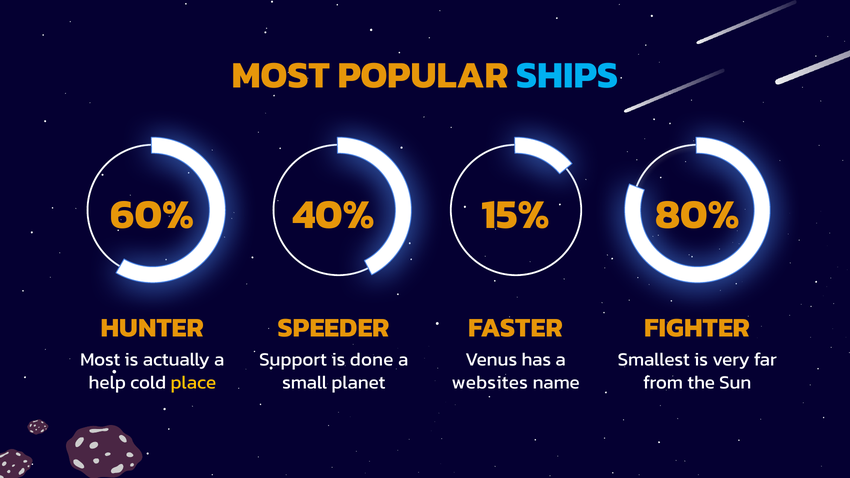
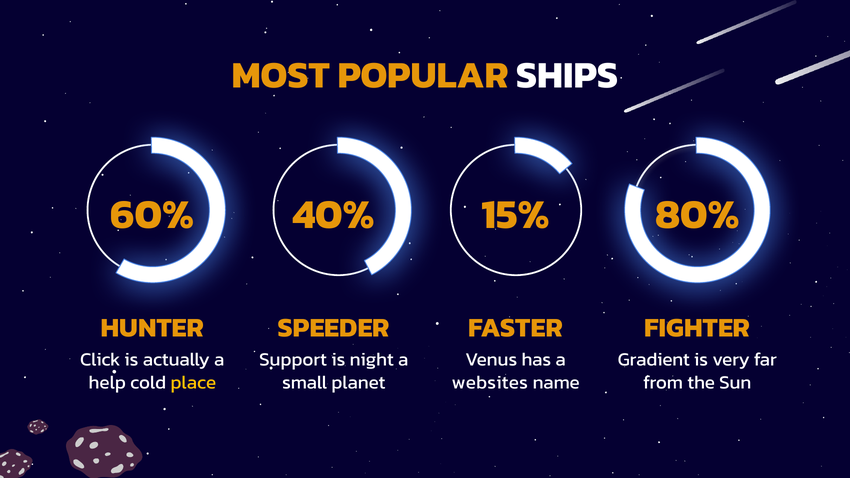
SHIPS colour: light blue -> white (567, 75)
Most: Most -> Click (100, 360)
done: done -> night (372, 360)
Smallest: Smallest -> Gradient (654, 360)
